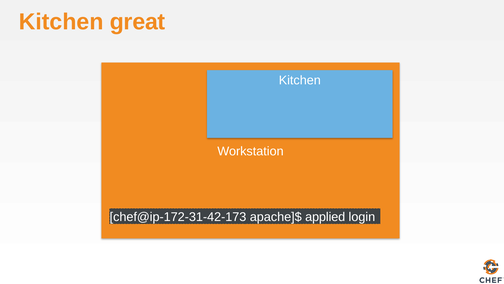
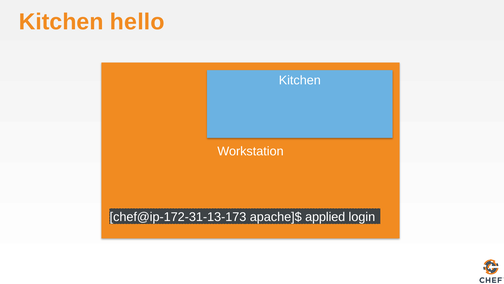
great: great -> hello (137, 22)
chef@ip-172-31-42-173: chef@ip-172-31-42-173 -> chef@ip-172-31-13-173 (178, 217)
